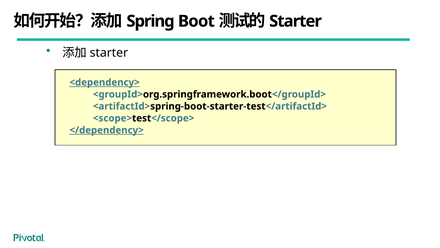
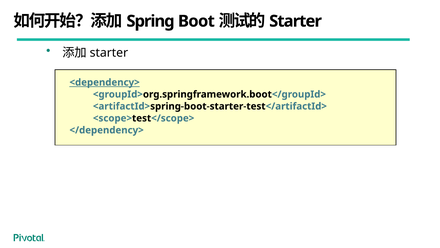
</dependency> underline: present -> none (107, 130)
